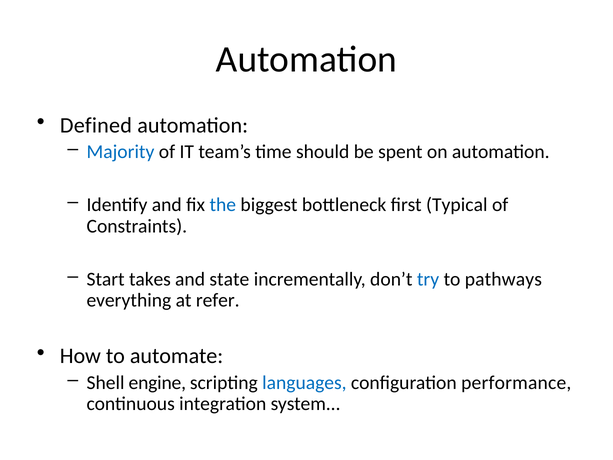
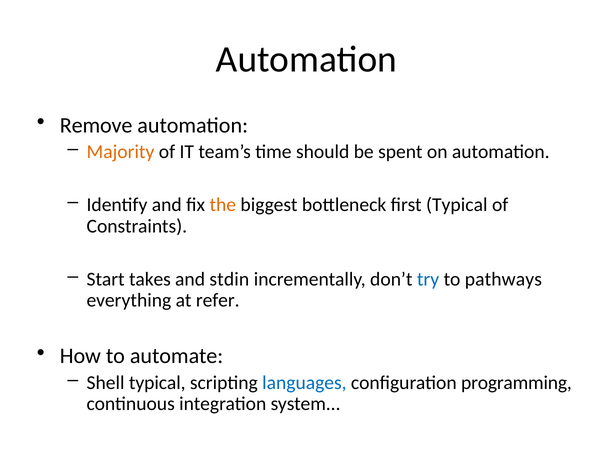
Defined: Defined -> Remove (96, 125)
Majority colour: blue -> orange (120, 152)
the colour: blue -> orange (223, 205)
state: state -> stdin (229, 279)
Shell engine: engine -> typical (157, 382)
performance: performance -> programming (516, 382)
